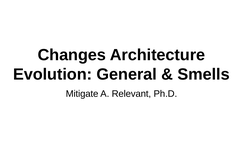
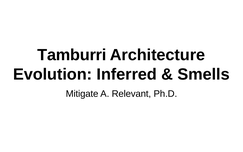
Changes: Changes -> Tamburri (72, 55)
General: General -> Inferred (127, 74)
